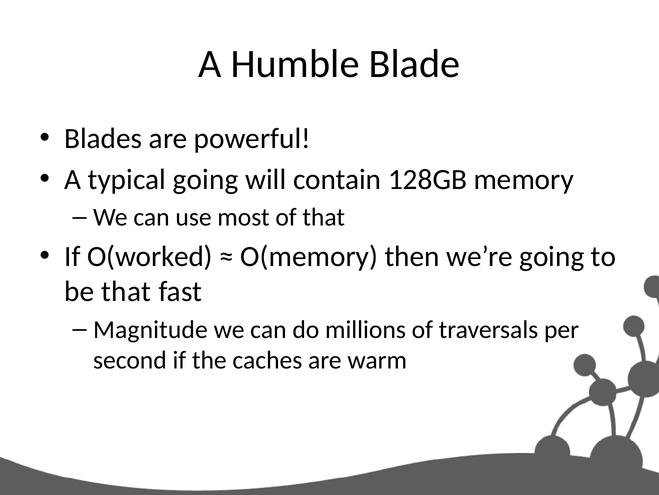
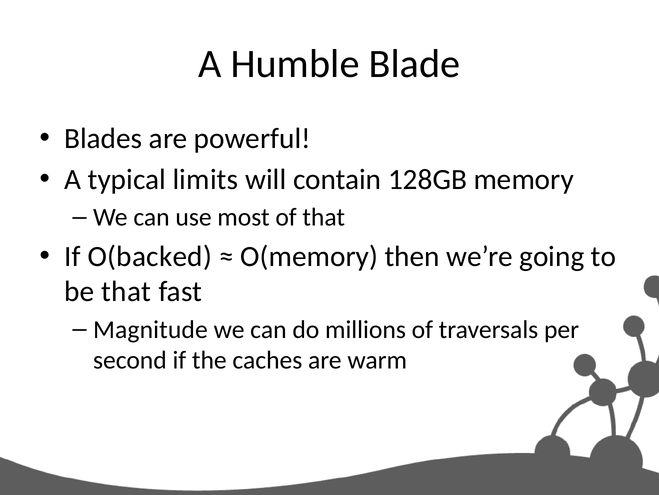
typical going: going -> limits (205, 179)
O(worked: O(worked -> O(backed (150, 256)
